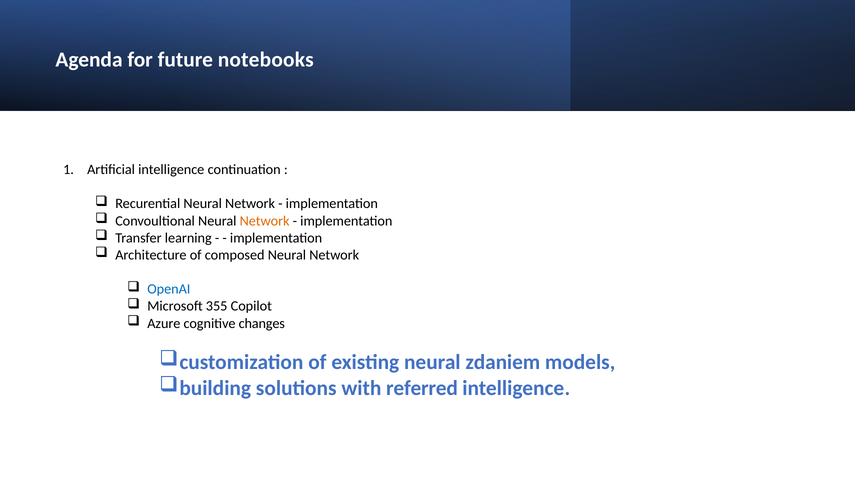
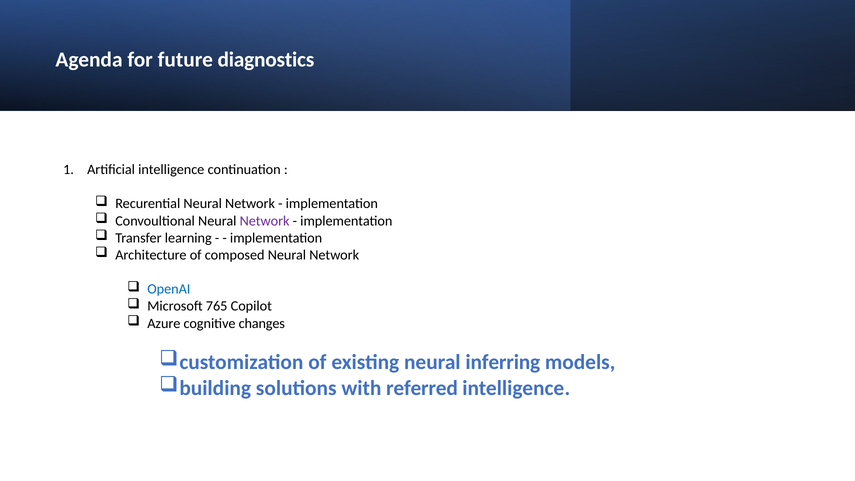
notebooks: notebooks -> diagnostics (266, 60)
Network colour: orange -> purple (265, 221)
355: 355 -> 765 (217, 306)
zdaniem: zdaniem -> inferring (503, 362)
